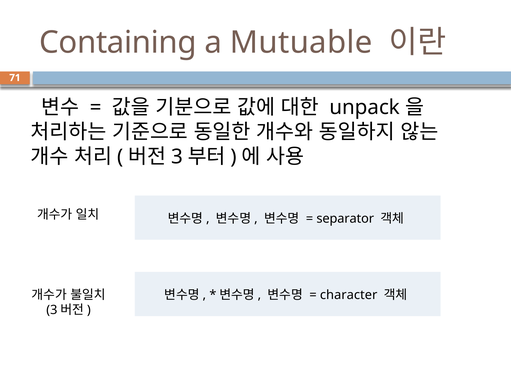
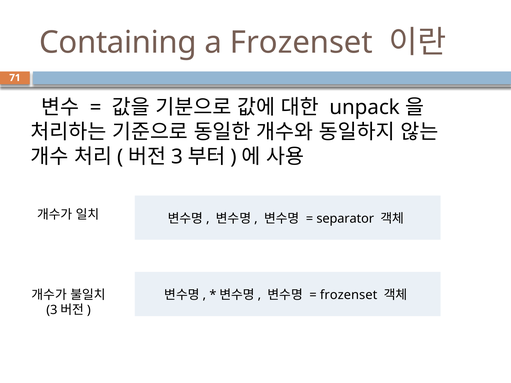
a Mutuable: Mutuable -> Frozenset (301, 43)
character: character -> frozenset (349, 295)
